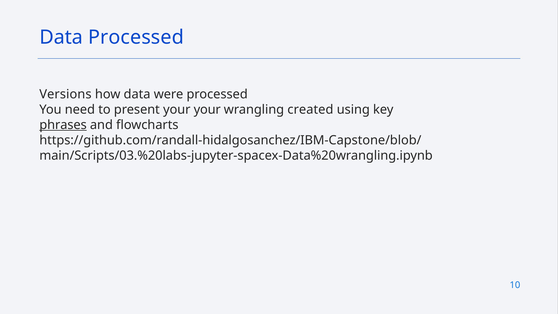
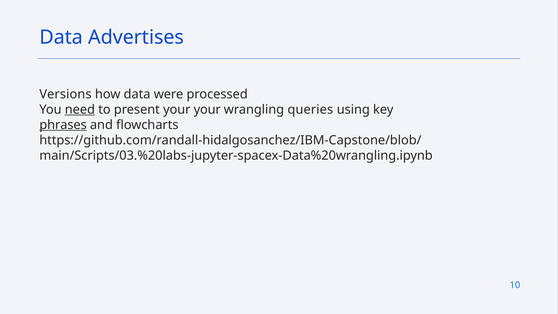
Data Processed: Processed -> Advertises (136, 37)
need underline: none -> present (80, 110)
created: created -> queries (310, 110)
